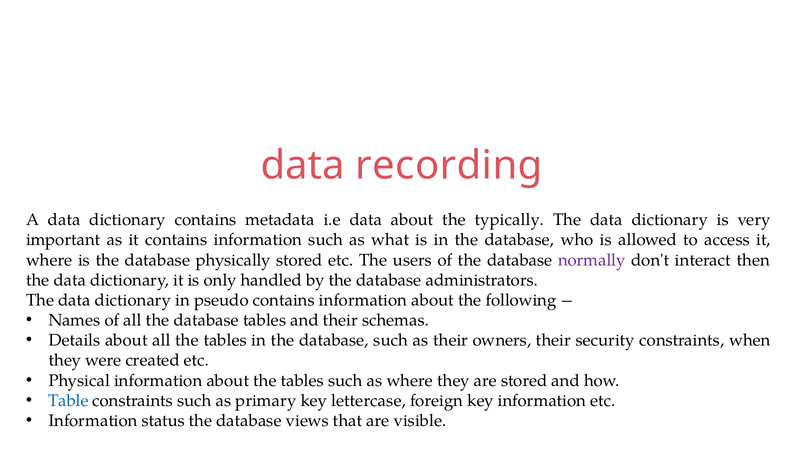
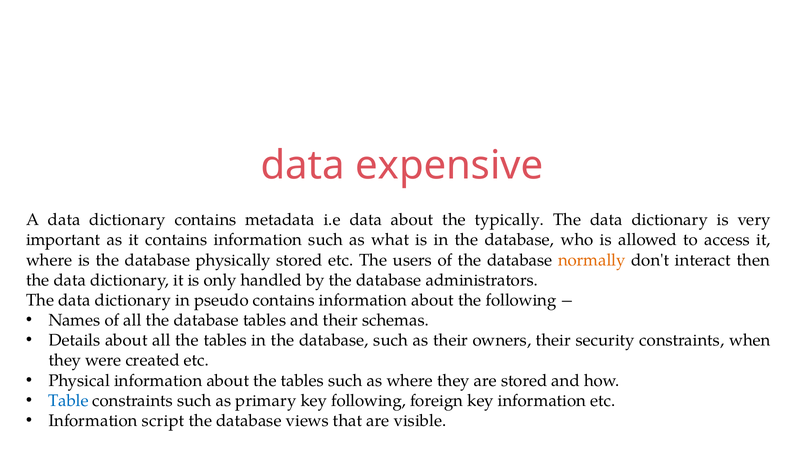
recording: recording -> expensive (449, 166)
normally colour: purple -> orange (592, 260)
key lettercase: lettercase -> following (369, 401)
status: status -> script (163, 421)
